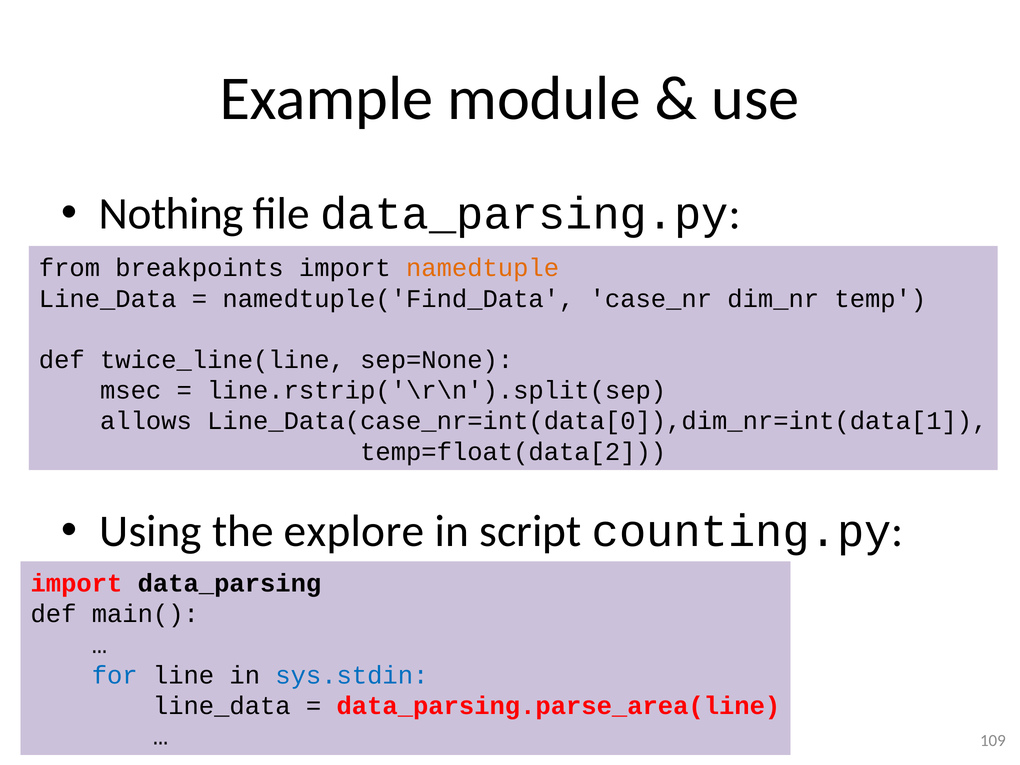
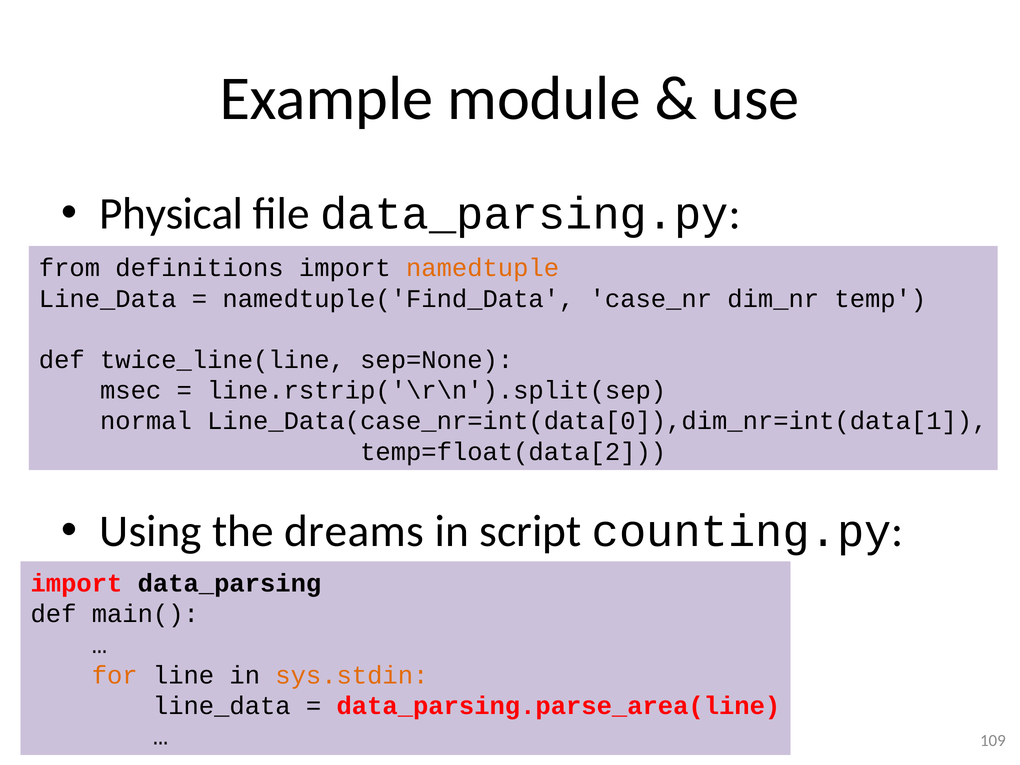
Nothing: Nothing -> Physical (171, 214)
breakpoints: breakpoints -> definitions (200, 268)
allows: allows -> normal (146, 421)
explore: explore -> dreams (354, 531)
for colour: blue -> orange (115, 675)
sys.stdin colour: blue -> orange (352, 675)
